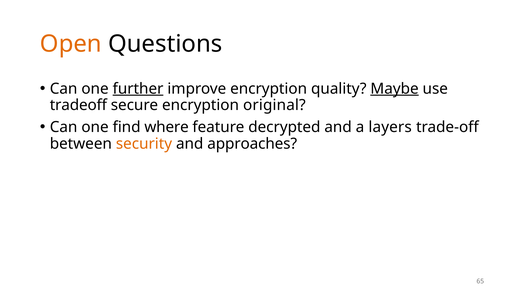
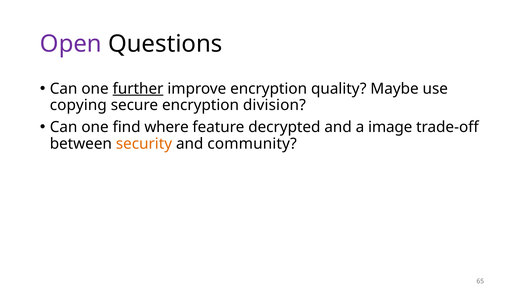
Open colour: orange -> purple (71, 44)
Maybe underline: present -> none (395, 89)
tradeoff: tradeoff -> copying (78, 105)
original: original -> division (274, 105)
layers: layers -> image (390, 127)
approaches: approaches -> community (252, 144)
